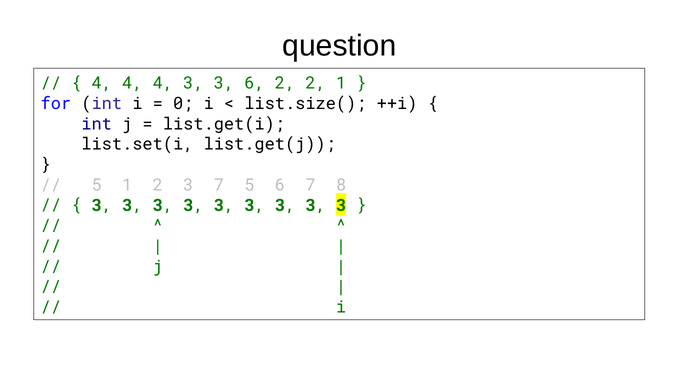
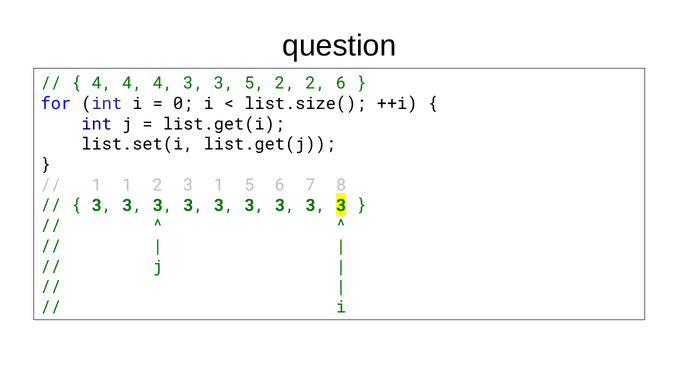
3 6: 6 -> 5 (254, 83)
2 1: 1 -> 6 (341, 83)
5: 5 -> 1 (97, 185)
3 7: 7 -> 1 (219, 185)
